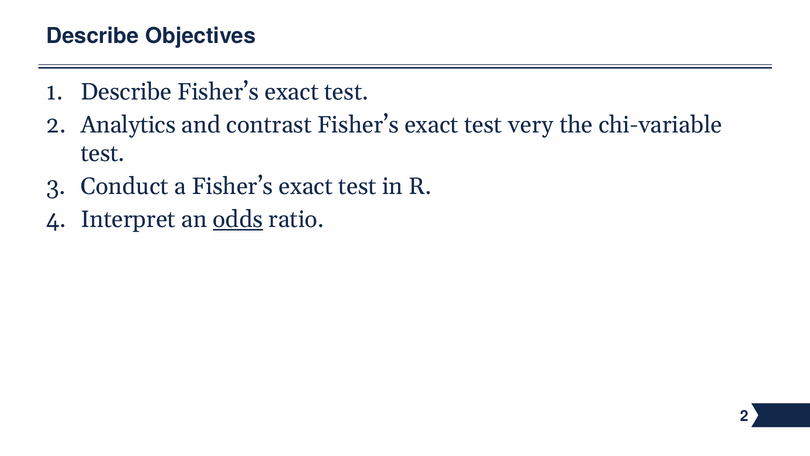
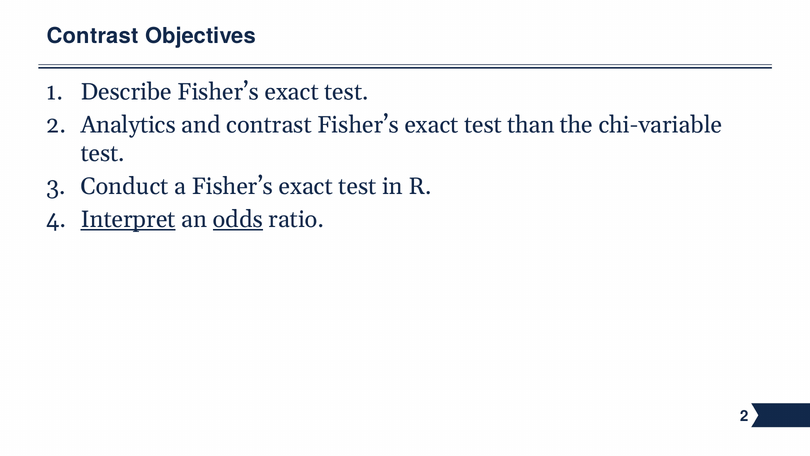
Describe: Describe -> Contrast (93, 36)
very: very -> than (531, 125)
Interpret underline: none -> present (128, 219)
